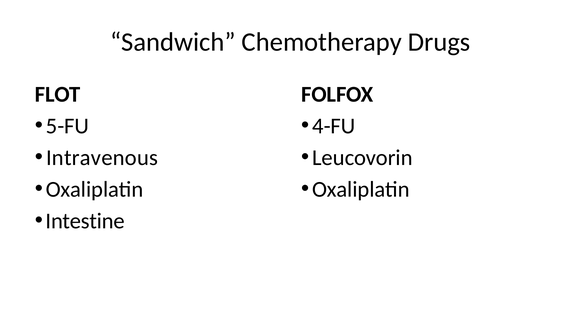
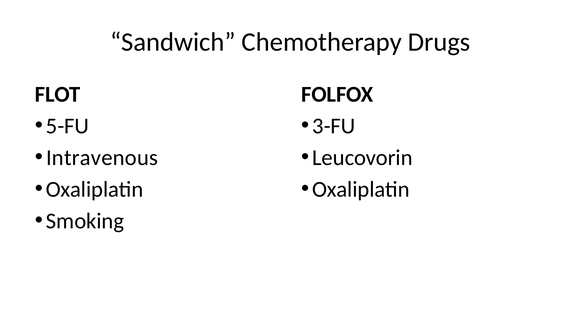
4-FU: 4-FU -> 3-FU (334, 126)
Intestine: Intestine -> Smoking (85, 221)
